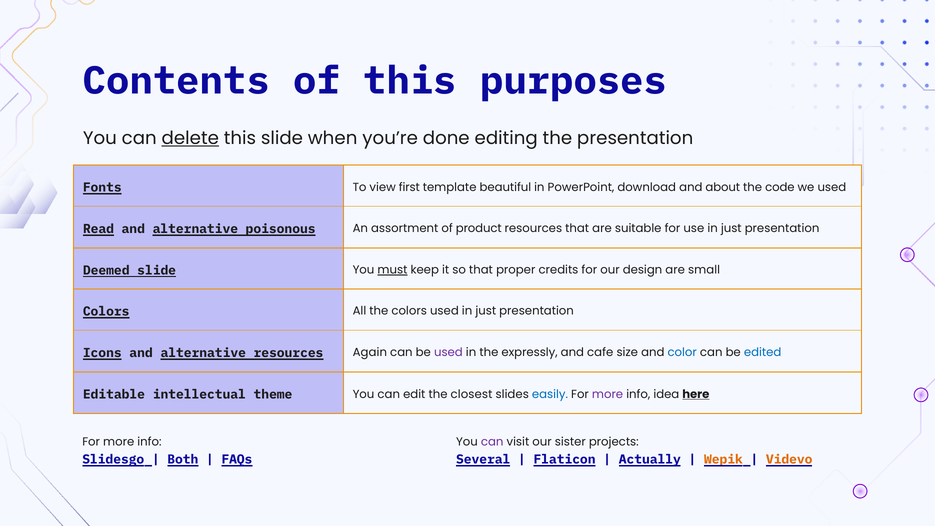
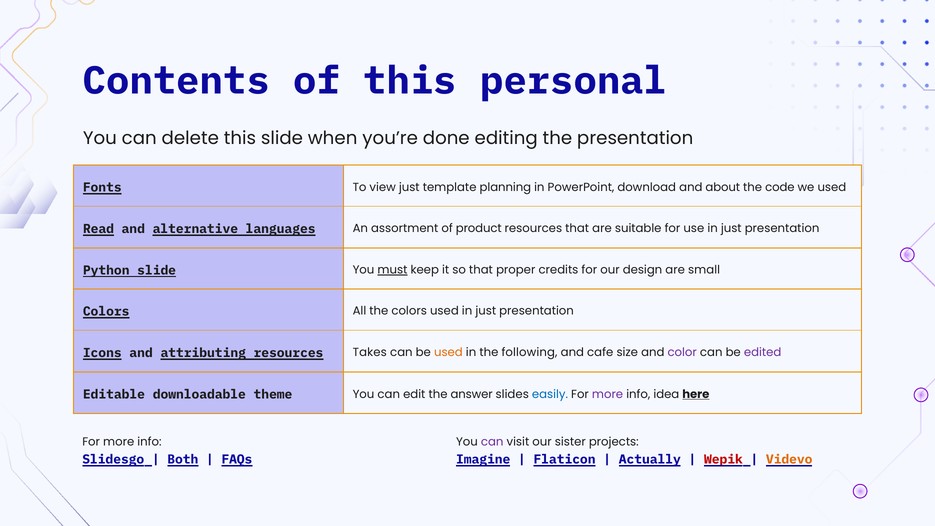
purposes: purposes -> personal (574, 81)
delete underline: present -> none (190, 138)
view first: first -> just (409, 187)
beautiful: beautiful -> planning (505, 187)
poisonous: poisonous -> languages (281, 229)
Deemed: Deemed -> Python (106, 270)
Icons and alternative: alternative -> attributing (203, 353)
Again: Again -> Takes (370, 353)
used colour: purple -> orange (448, 353)
expressly: expressly -> following (529, 353)
color colour: blue -> purple (682, 353)
edited colour: blue -> purple (763, 353)
intellectual: intellectual -> downloadable (199, 394)
closest: closest -> answer (472, 394)
Several: Several -> Imagine (483, 459)
Wepik colour: orange -> red (723, 459)
